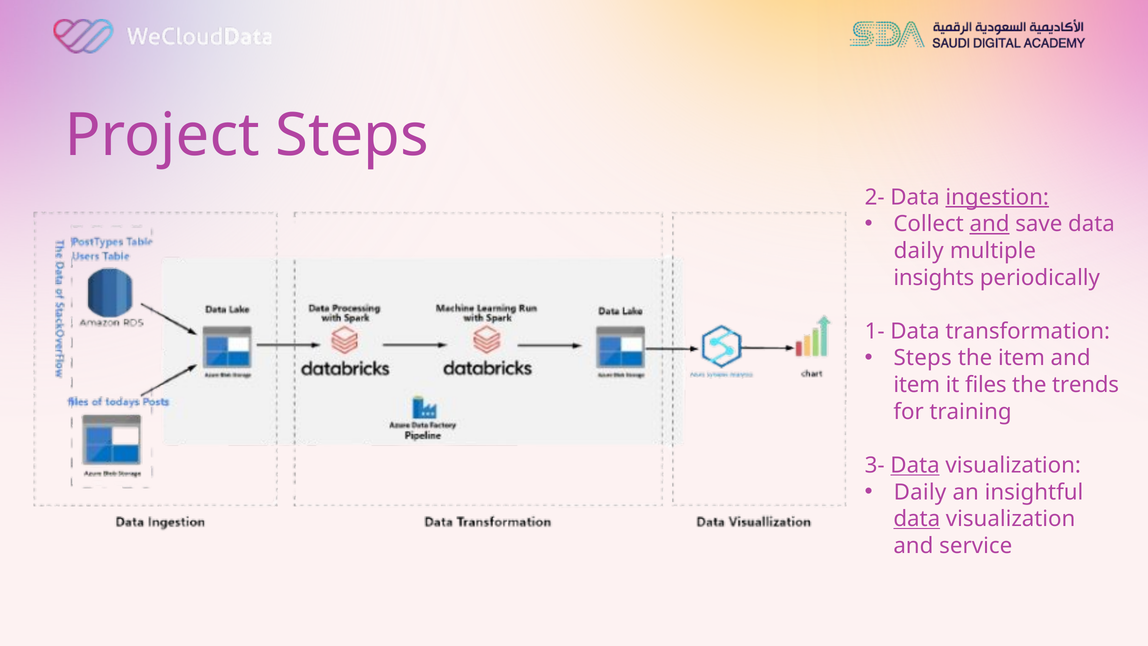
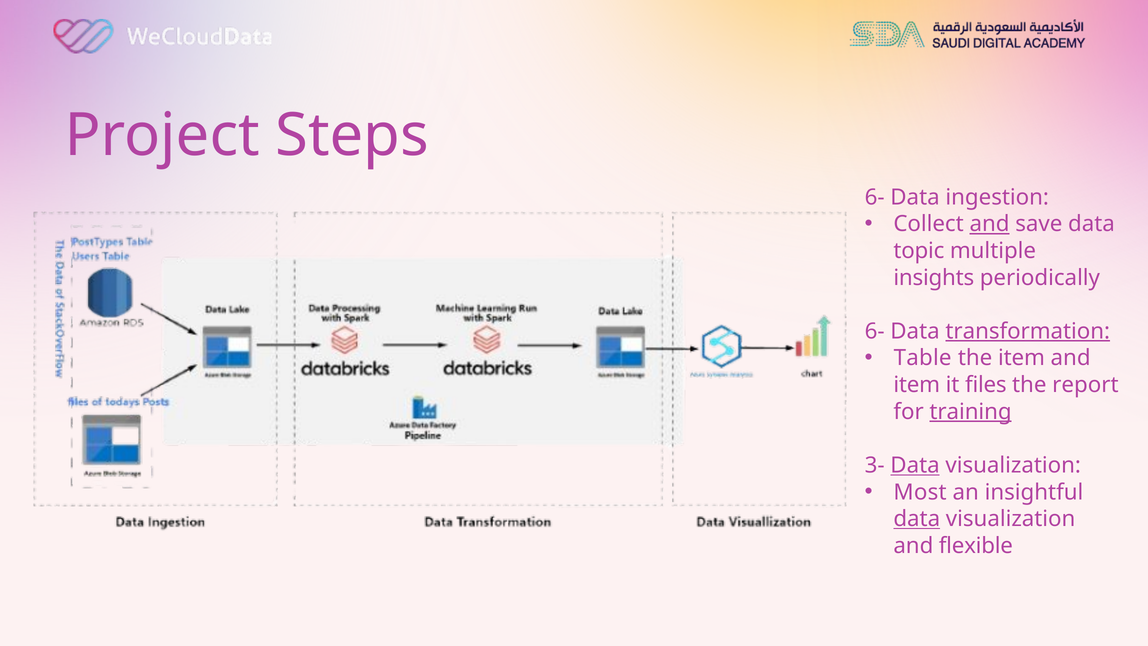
2-: 2- -> 6- (875, 197)
ingestion underline: present -> none (997, 197)
daily: daily -> topic (919, 251)
1-: 1- -> 6- (875, 331)
transformation underline: none -> present (1028, 331)
Steps: Steps -> Table (923, 358)
trends: trends -> report (1085, 385)
training underline: none -> present (971, 412)
Daily: Daily -> Most (920, 492)
service: service -> flexible (976, 546)
